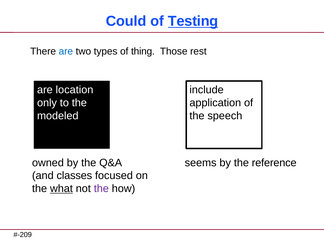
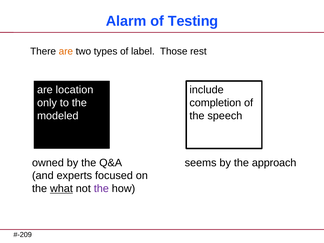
Could: Could -> Alarm (126, 21)
Testing underline: present -> none (193, 21)
are colour: blue -> orange (66, 51)
thing: thing -> label (143, 51)
application: application -> completion (215, 103)
reference: reference -> approach (274, 163)
classes: classes -> experts (74, 176)
